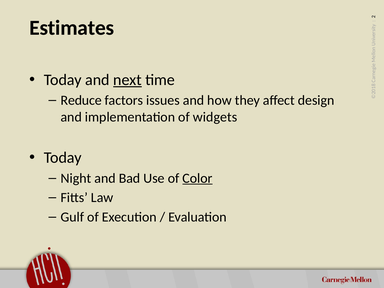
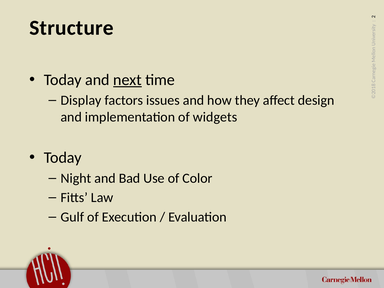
Estimates: Estimates -> Structure (72, 28)
Reduce: Reduce -> Display (81, 100)
Color underline: present -> none (197, 178)
